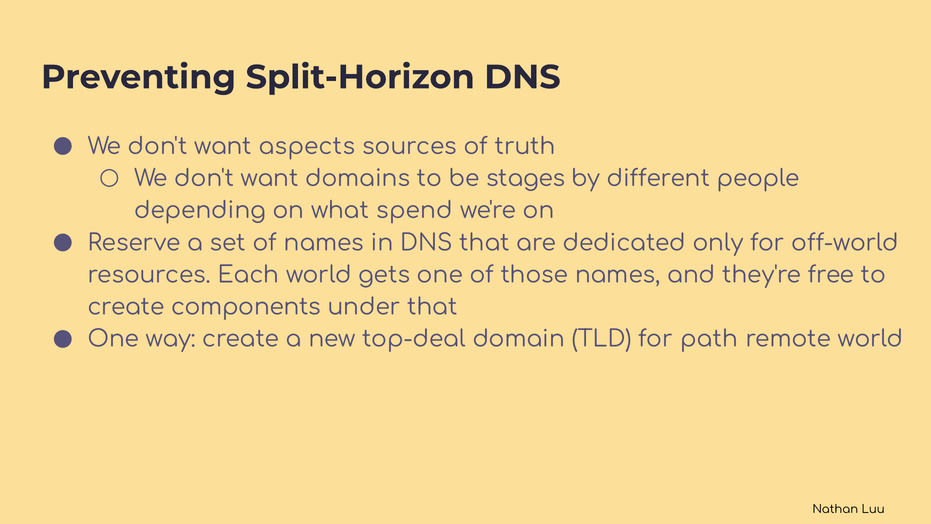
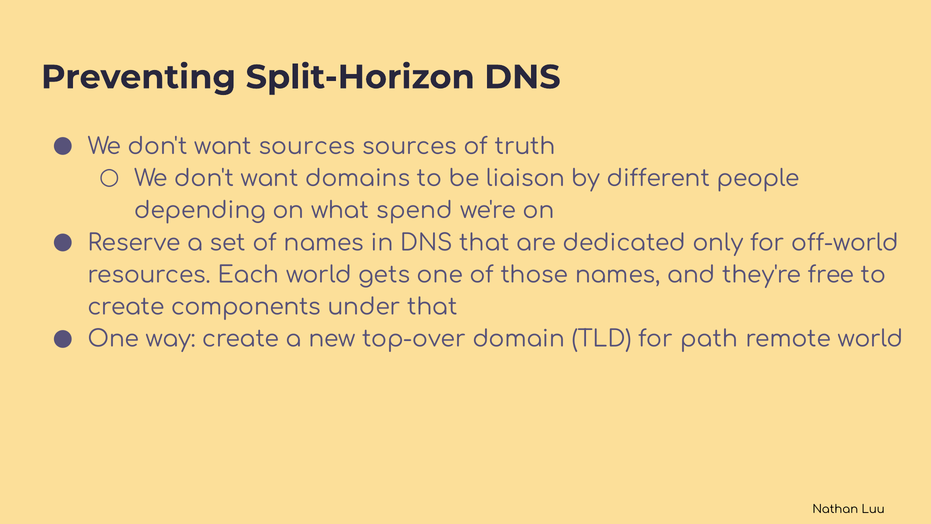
want aspects: aspects -> sources (307, 146)
stages: stages -> liaison (526, 179)
top-deal: top-deal -> top-over (414, 339)
